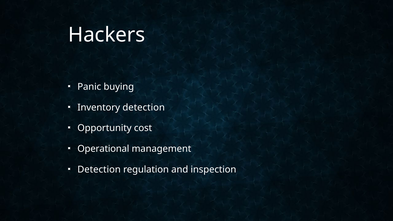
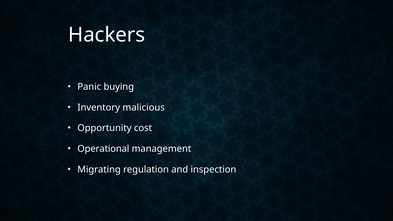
Inventory detection: detection -> malicious (144, 107)
Detection: Detection -> Migrating (99, 170)
